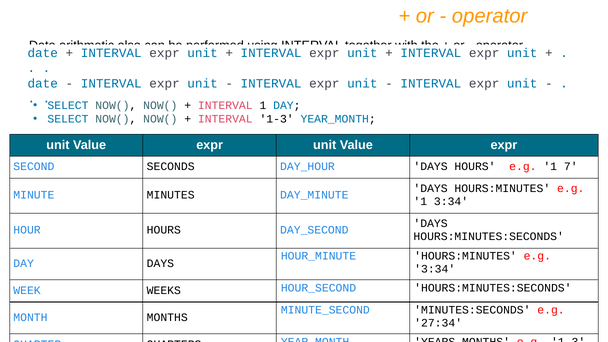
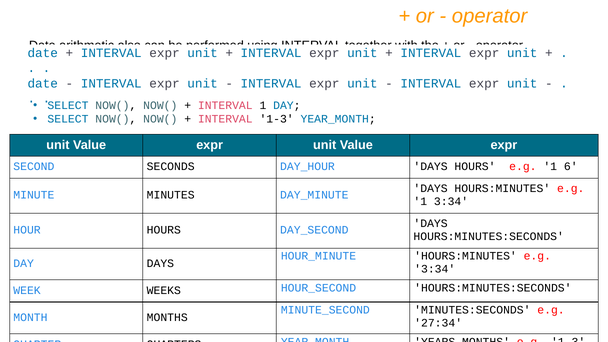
7: 7 -> 6 (571, 166)
